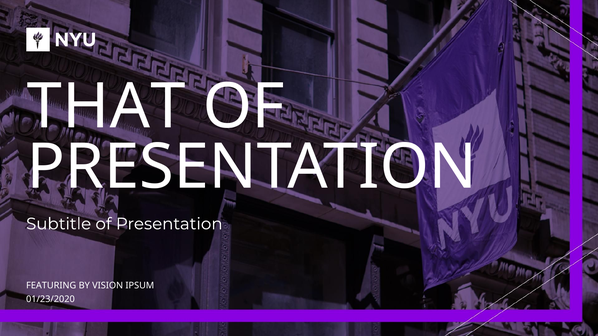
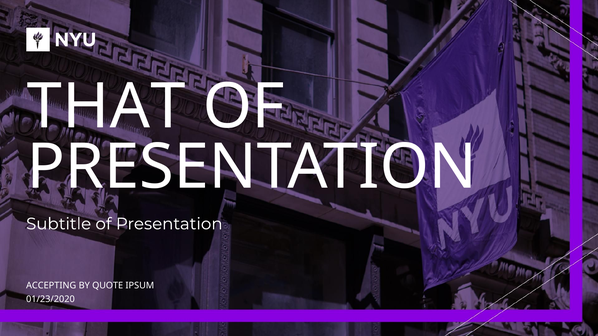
FEATURING: FEATURING -> ACCEPTING (51, 286)
VISION: VISION -> QUOTE (108, 286)
